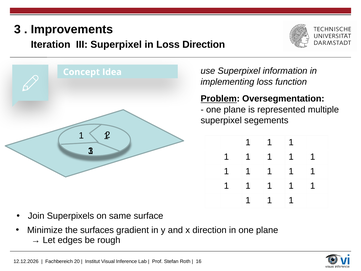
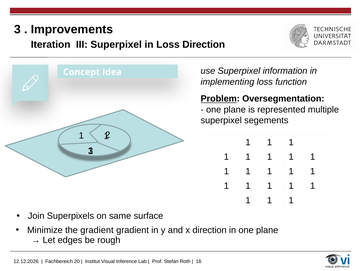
the surfaces: surfaces -> gradient (97, 230)
